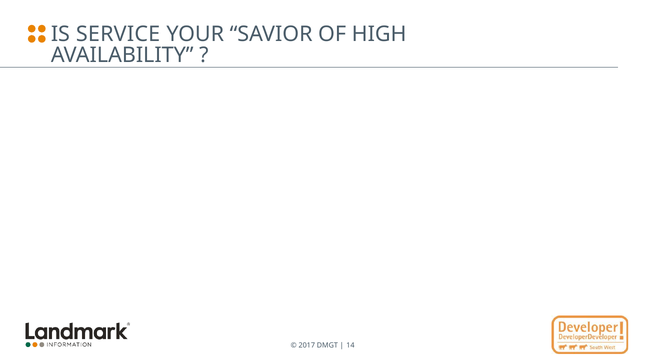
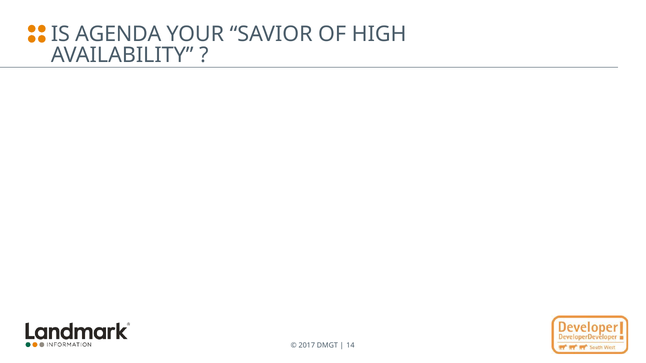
SERVICE: SERVICE -> AGENDA (118, 34)
